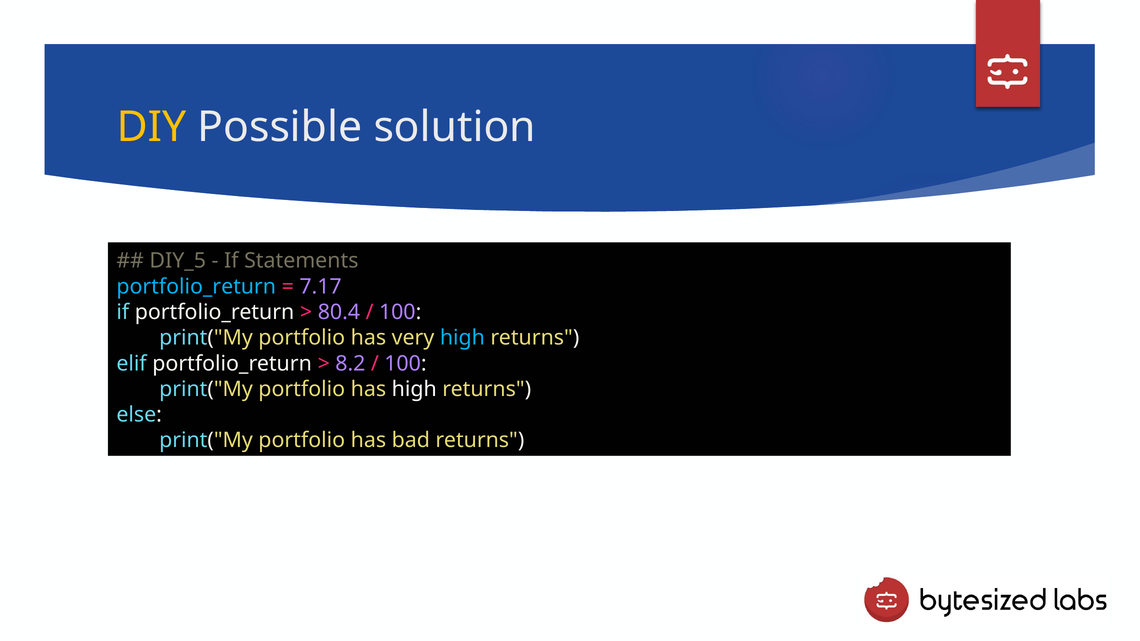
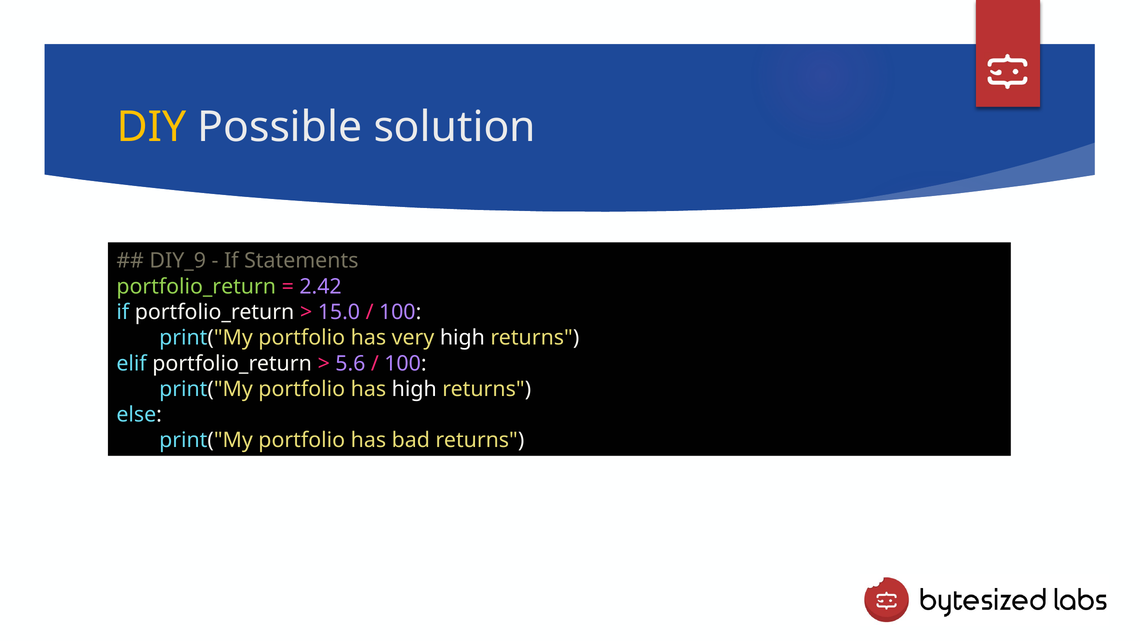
DIY_5: DIY_5 -> DIY_9 (178, 261)
portfolio_return colour: light blue -> light green (196, 287)
7.17: 7.17 -> 2.42 (321, 287)
80.4: 80.4 -> 15.0 (339, 312)
high colour: light blue -> white (462, 338)
8.2: 8.2 -> 5.6 (350, 364)
